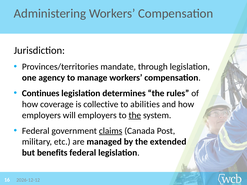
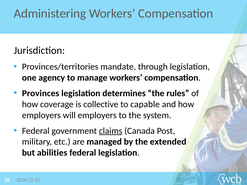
Continues: Continues -> Provinces (41, 93)
abilities: abilities -> capable (145, 104)
the underline: present -> none (135, 115)
benefits: benefits -> abilities (52, 153)
